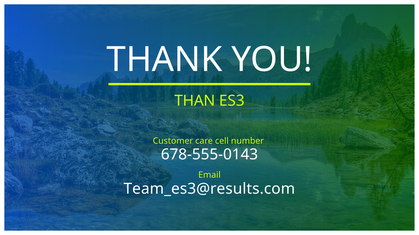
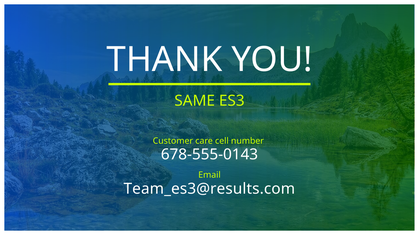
THAN: THAN -> SAME (195, 101)
